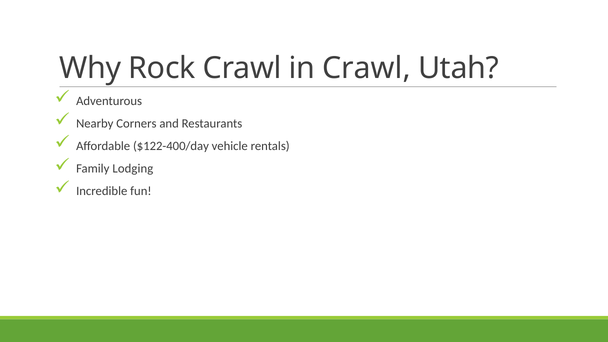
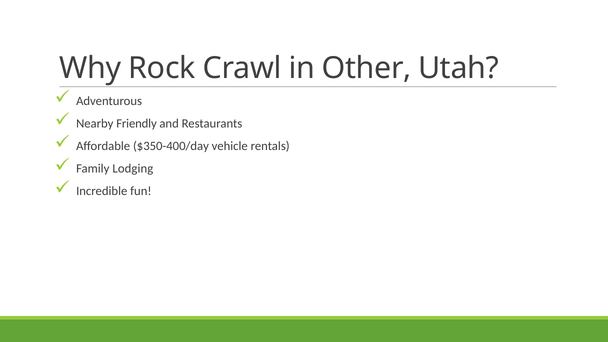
in Crawl: Crawl -> Other (367, 68)
Corners: Corners -> Friendly (136, 124)
$122-400/day: $122-400/day -> $350-400/day (171, 146)
